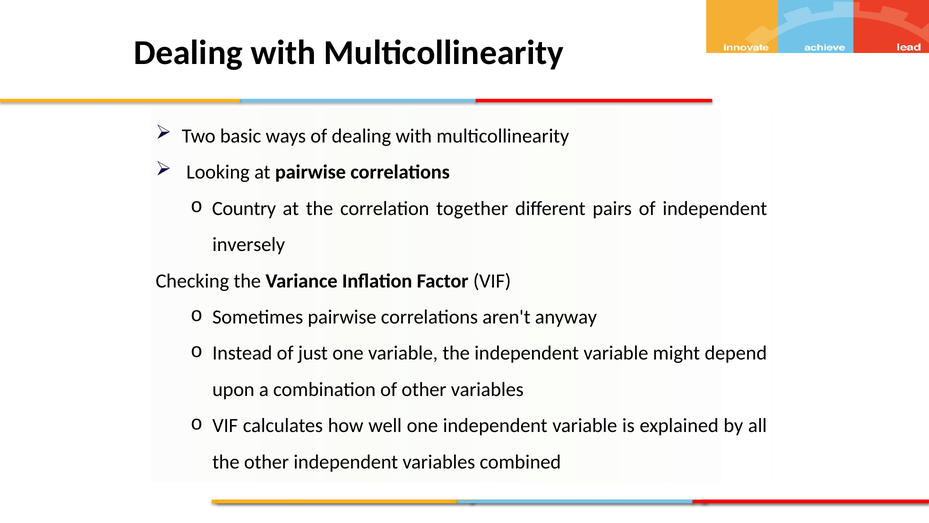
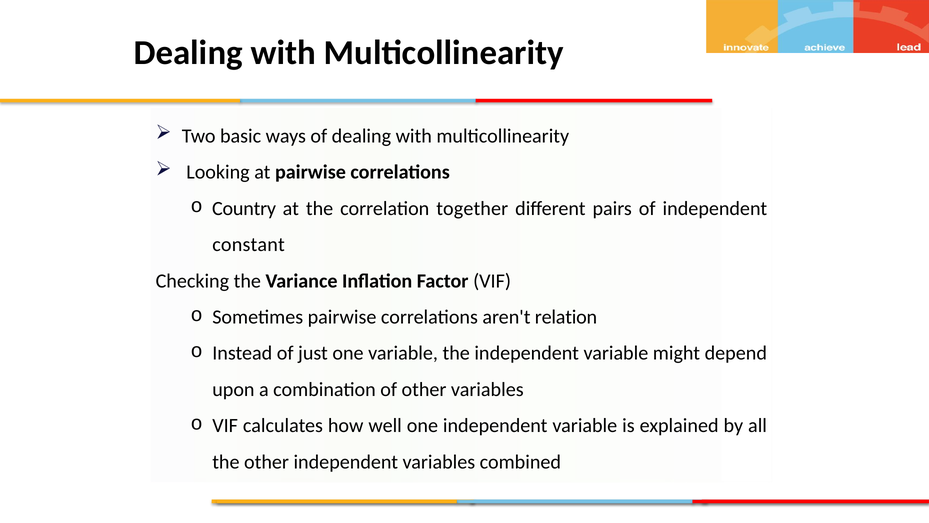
inversely: inversely -> constant (249, 245)
anyway: anyway -> relation (566, 317)
